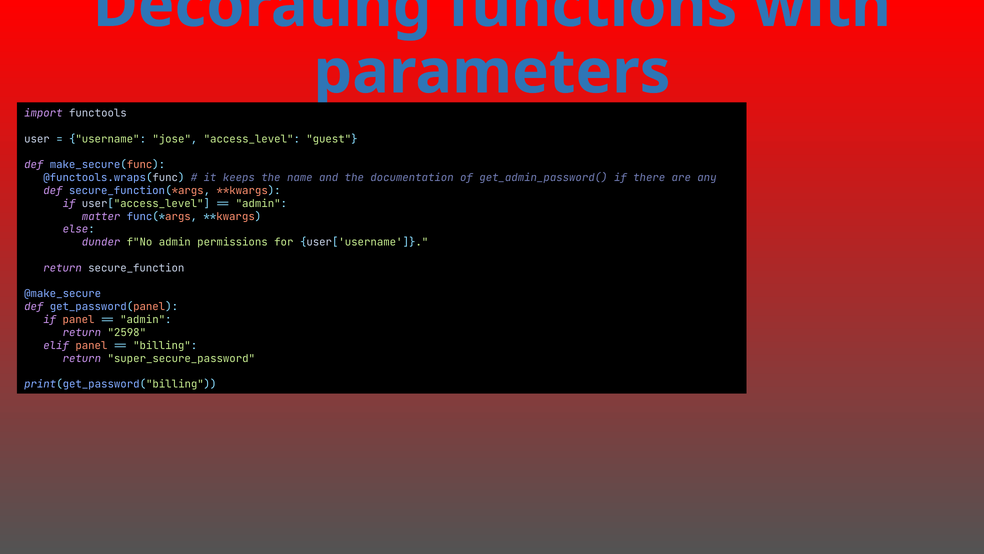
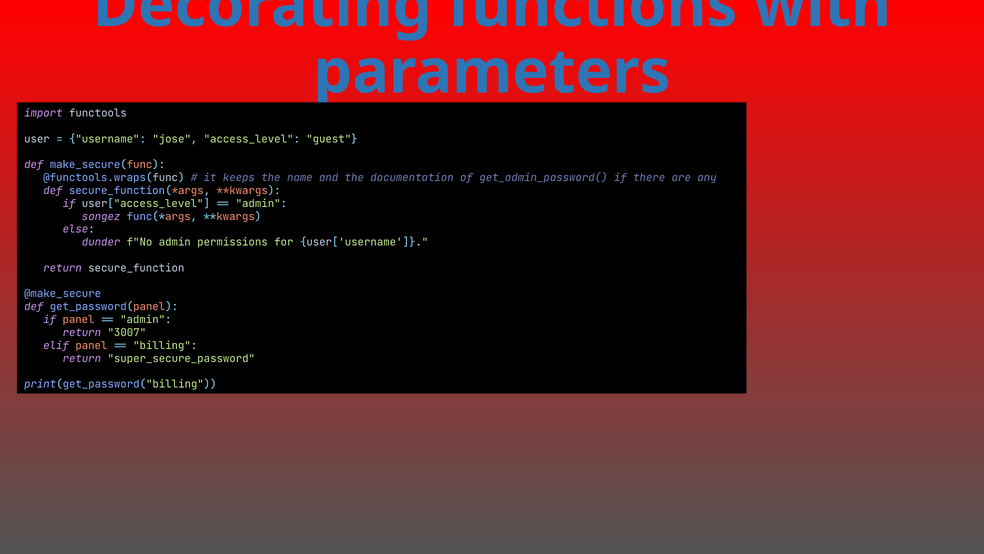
matter: matter -> songez (101, 216)
2598: 2598 -> 3007 (127, 332)
